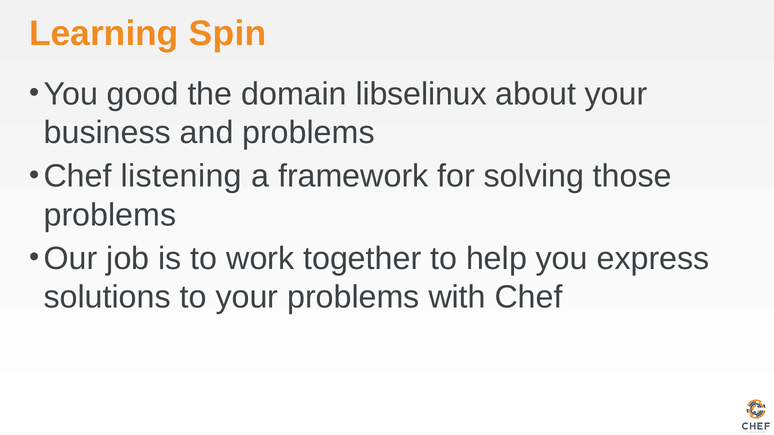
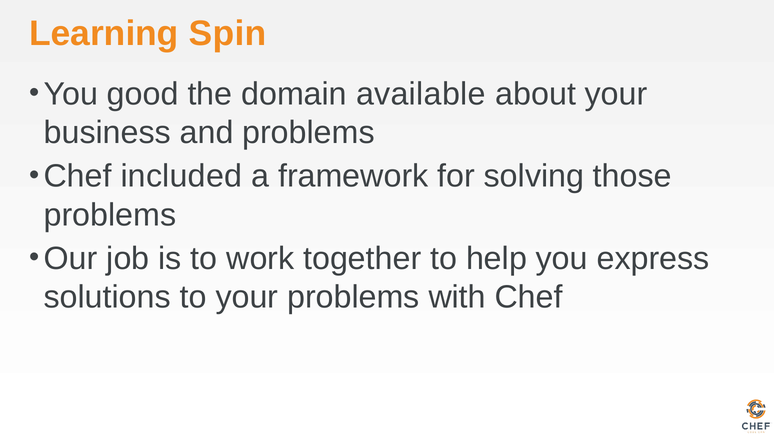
libselinux: libselinux -> available (421, 94)
listening: listening -> included (181, 176)
